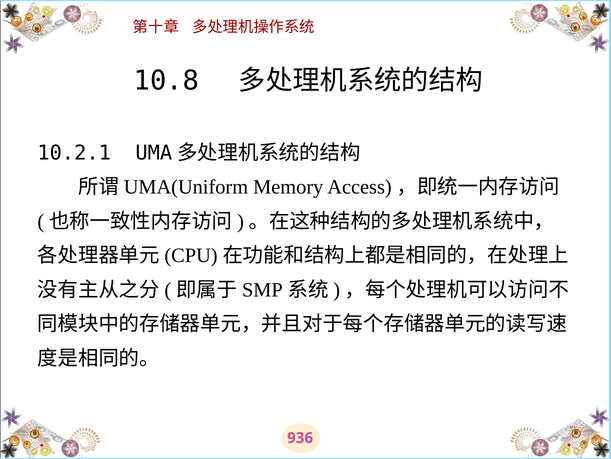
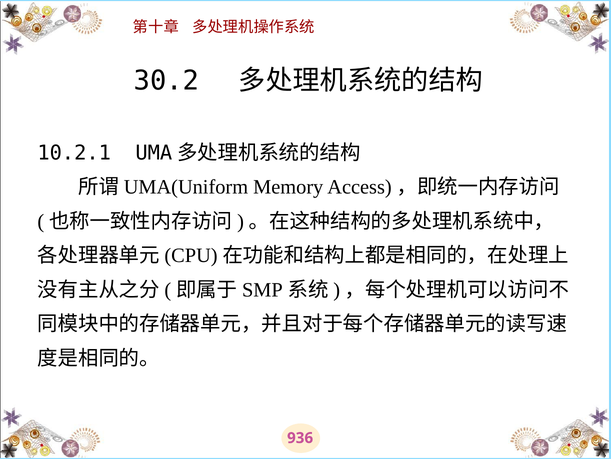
10.8: 10.8 -> 30.2 (166, 81)
